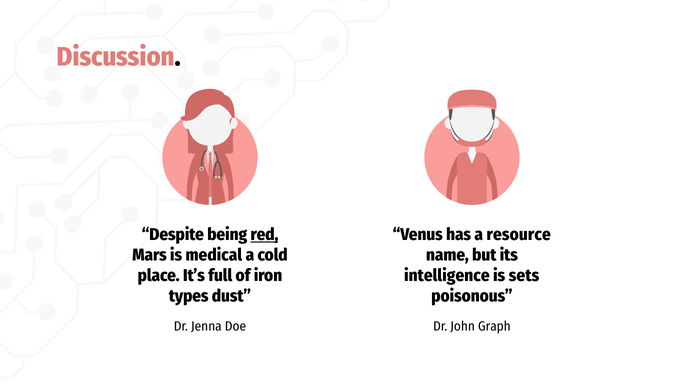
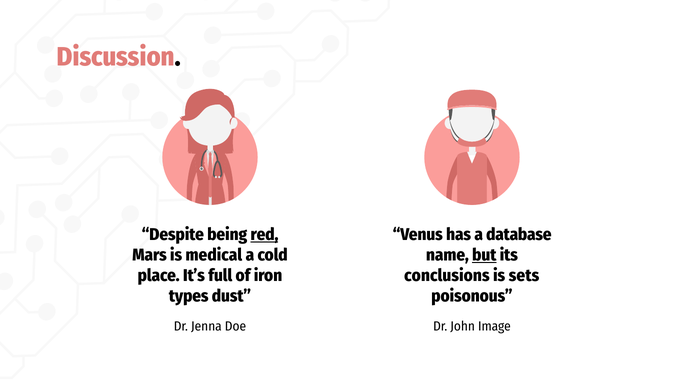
resource: resource -> database (519, 235)
but underline: none -> present (484, 255)
intelligence: intelligence -> conclusions (447, 275)
Graph: Graph -> Image (494, 326)
